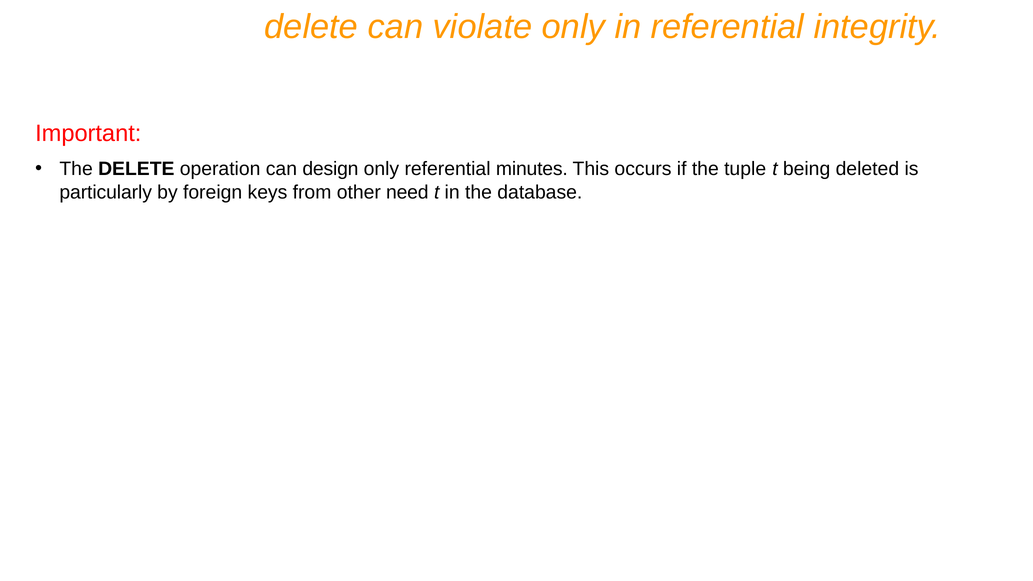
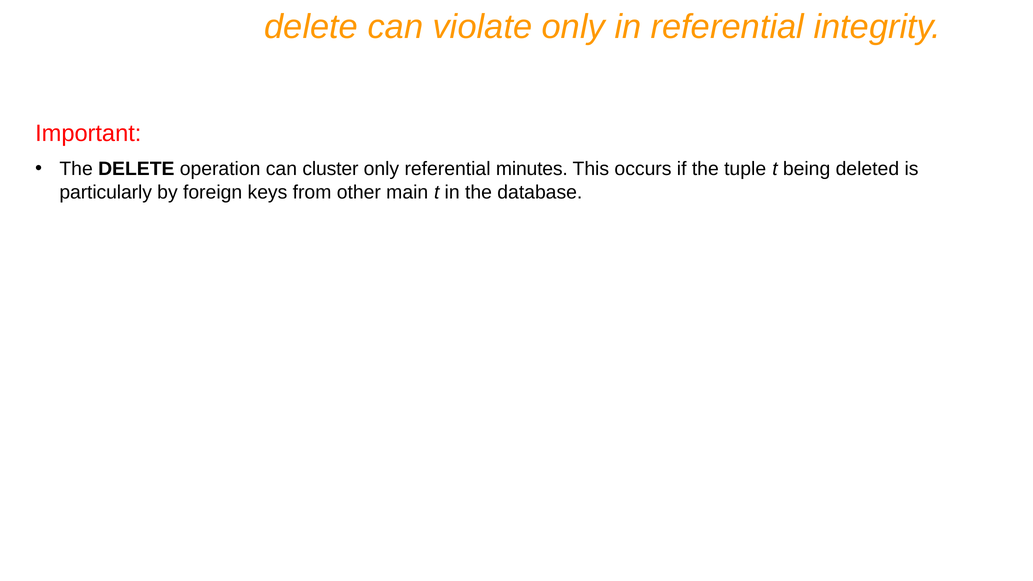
design: design -> cluster (330, 169)
need: need -> main (407, 192)
